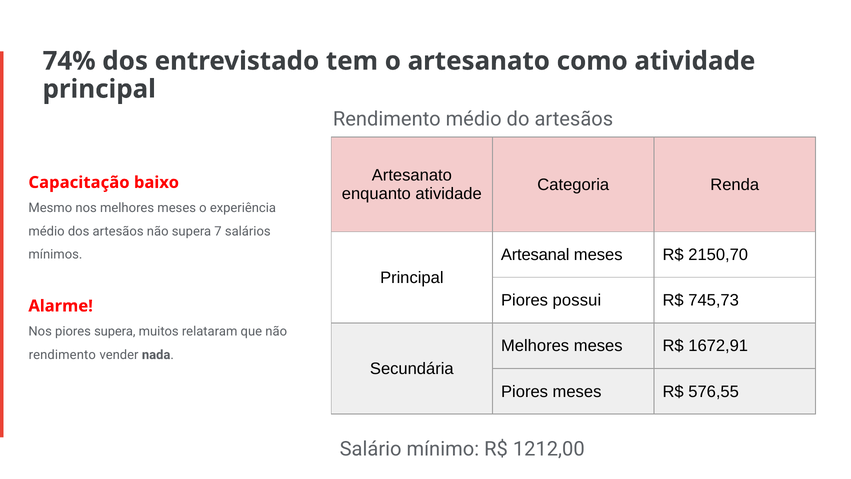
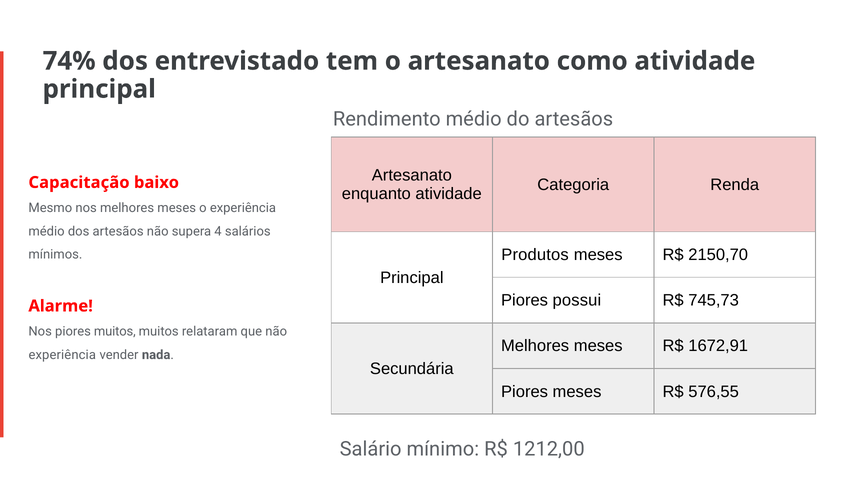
7: 7 -> 4 (218, 231)
Artesanal: Artesanal -> Produtos (535, 255)
piores supera: supera -> muitos (115, 331)
rendimento: rendimento -> experiência (62, 355)
